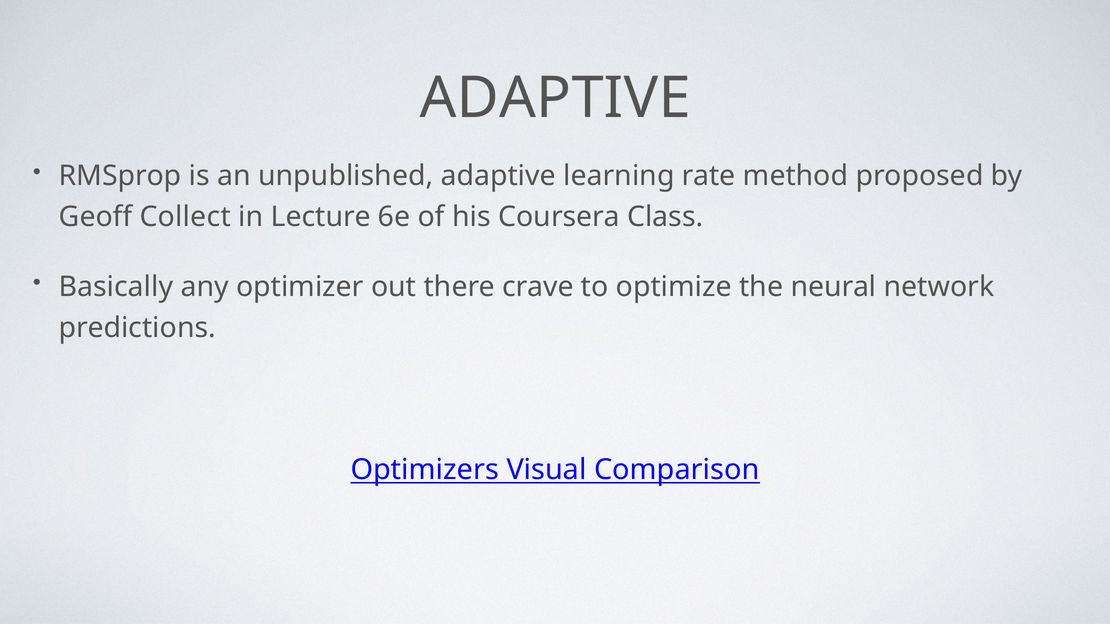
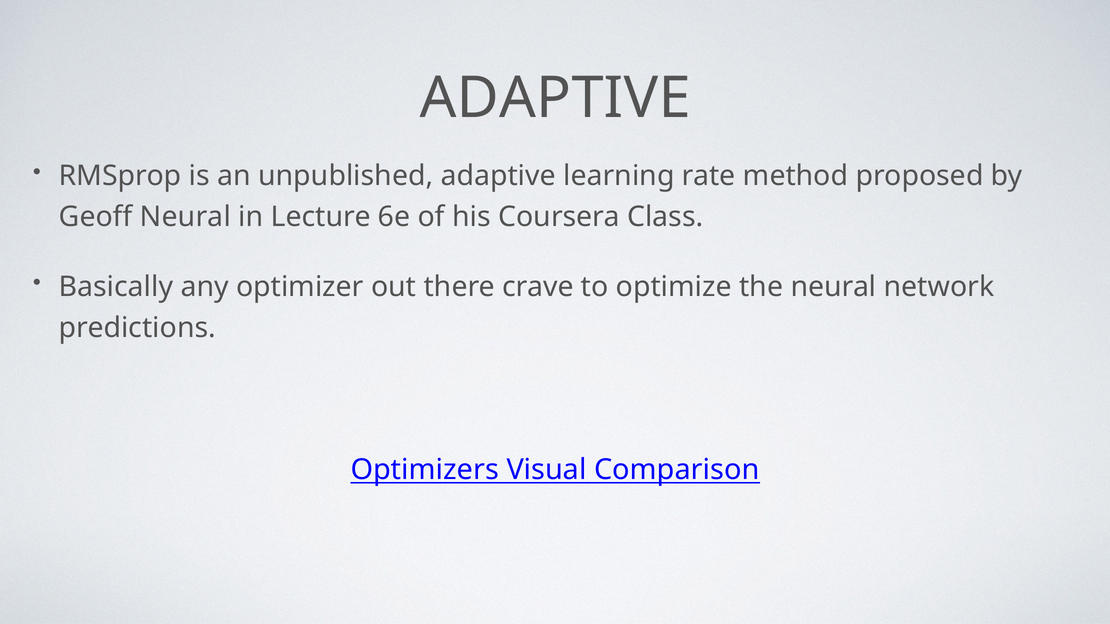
Geoff Collect: Collect -> Neural (185, 217)
